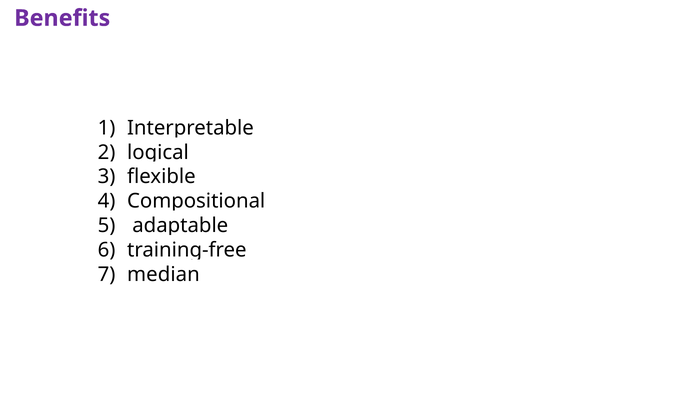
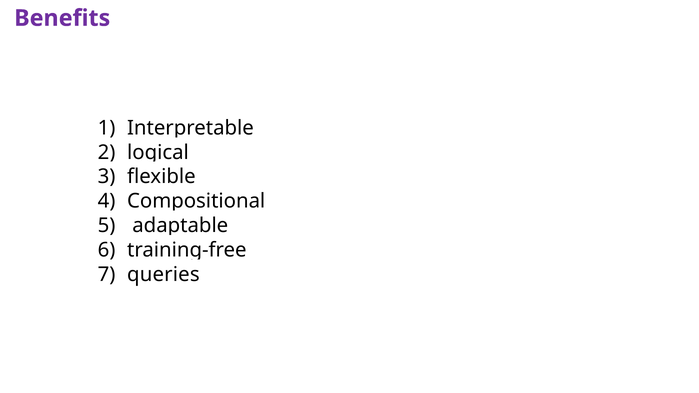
median: median -> queries (163, 275)
